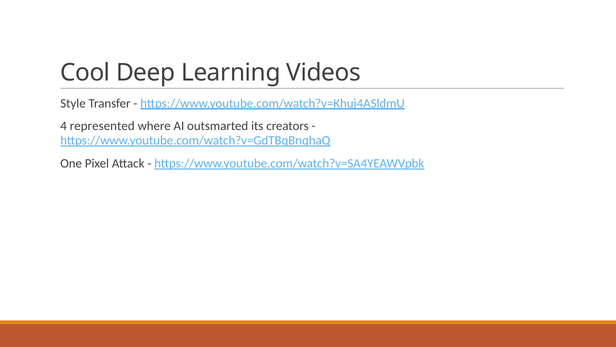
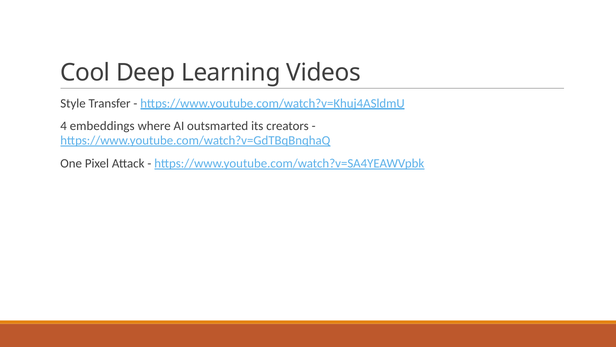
represented: represented -> embeddings (102, 126)
